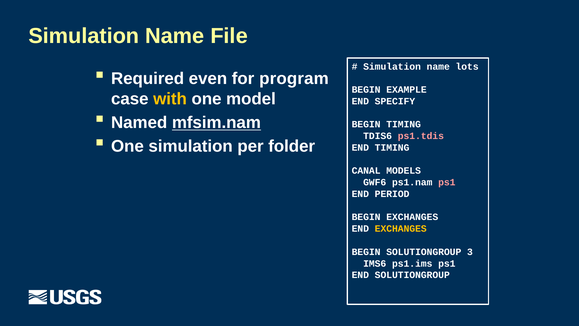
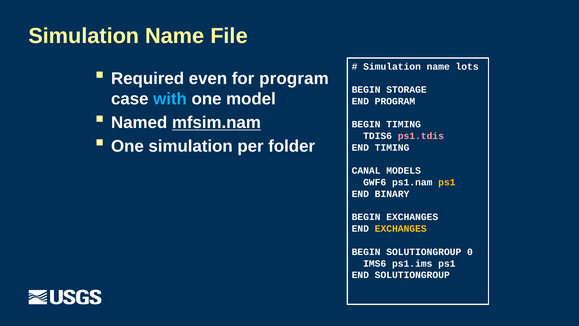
EXAMPLE: EXAMPLE -> STORAGE (406, 90)
with colour: yellow -> light blue (170, 99)
END SPECIFY: SPECIFY -> PROGRAM (395, 101)
ps1 colour: pink -> yellow (447, 182)
PERIOD: PERIOD -> BINARY (392, 194)
3: 3 -> 0 (470, 252)
